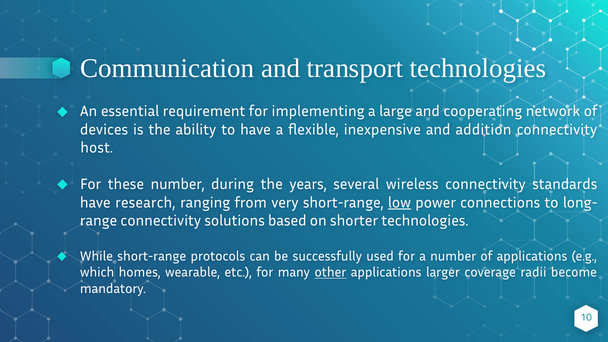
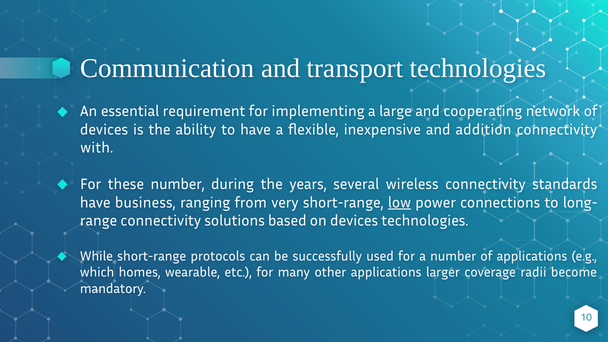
host: host -> with (97, 148)
research: research -> business (145, 203)
on shorter: shorter -> devices (354, 221)
other underline: present -> none (330, 272)
